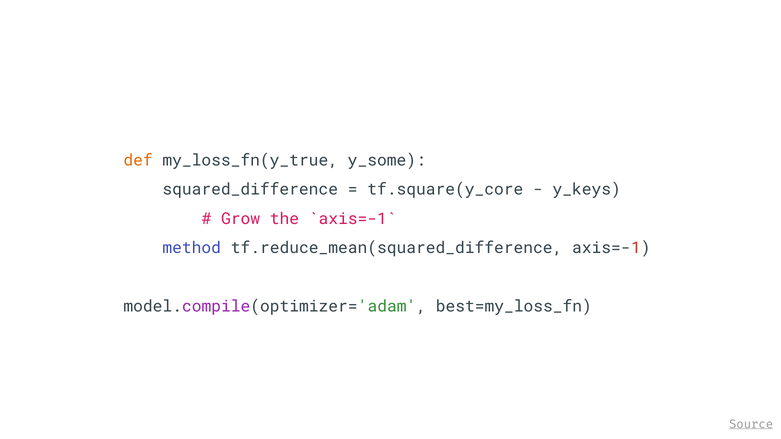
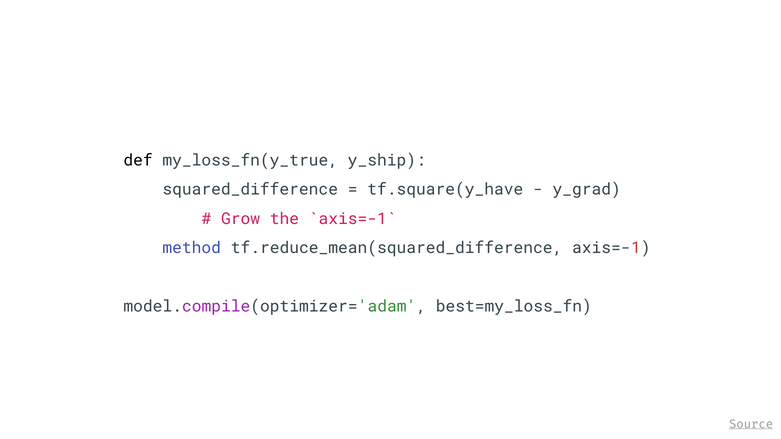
def colour: orange -> black (138, 160)
y_some: y_some -> y_ship (387, 160)
tf.square(y_core: tf.square(y_core -> tf.square(y_have (445, 190)
y_keys: y_keys -> y_grad (587, 190)
